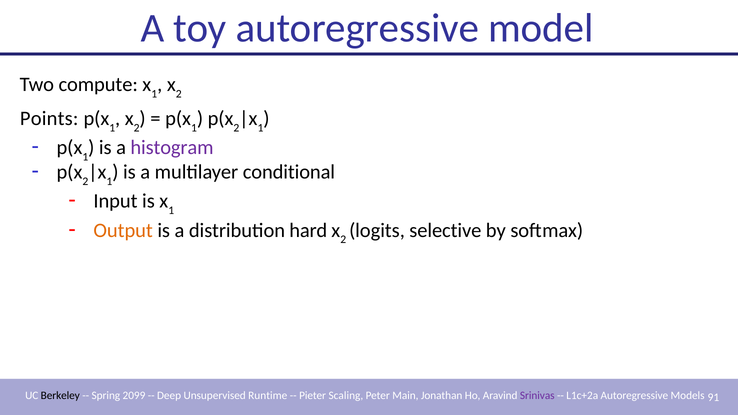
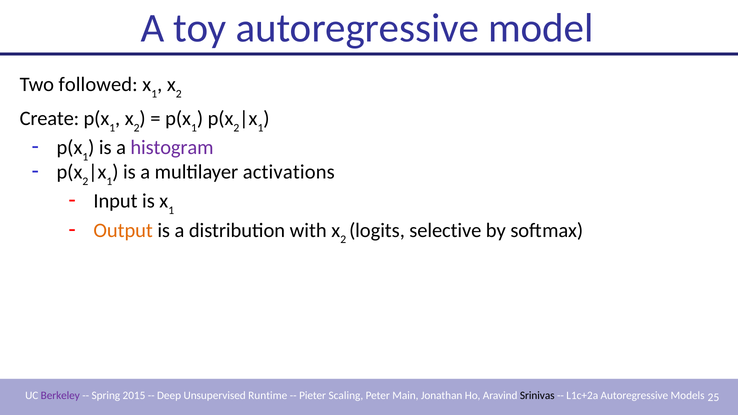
compute: compute -> followed (98, 85)
Points: Points -> Create (49, 118)
conditional: conditional -> activations (289, 172)
hard: hard -> with (308, 230)
Berkeley colour: black -> purple (60, 396)
2099: 2099 -> 2015 (134, 396)
Srinivas colour: purple -> black (537, 396)
91: 91 -> 25 (713, 397)
